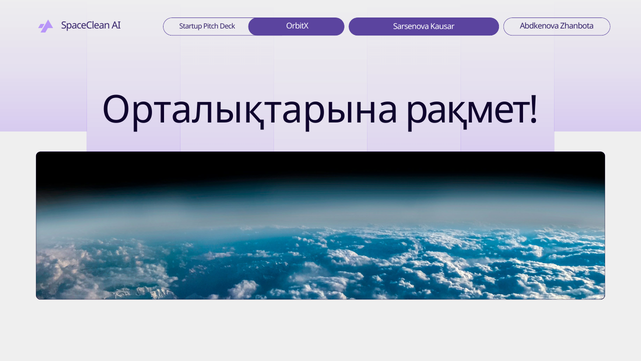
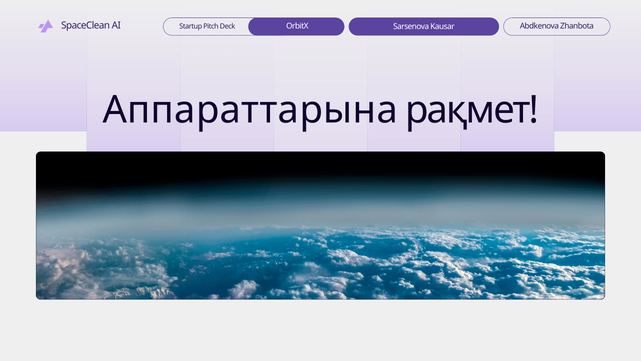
Орталықтарына: Орталықтарына -> Аппараттарына (250, 110)
